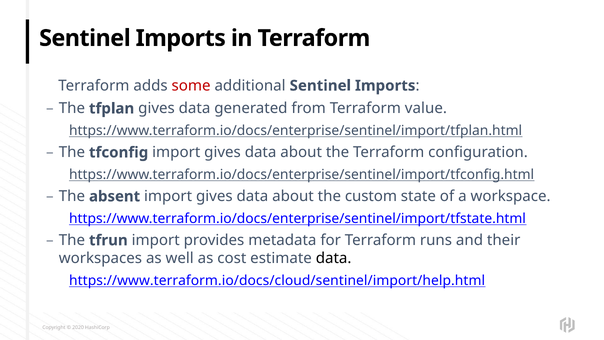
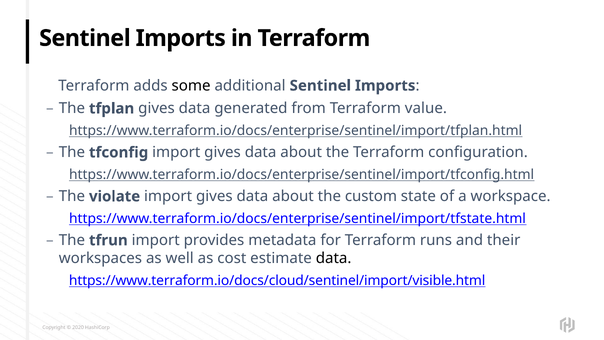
some colour: red -> black (191, 86)
absent: absent -> violate (115, 196)
https://www.terraform.io/docs/cloud/sentinel/import/help.html: https://www.terraform.io/docs/cloud/sentinel/import/help.html -> https://www.terraform.io/docs/cloud/sentinel/import/visible.html (277, 280)
